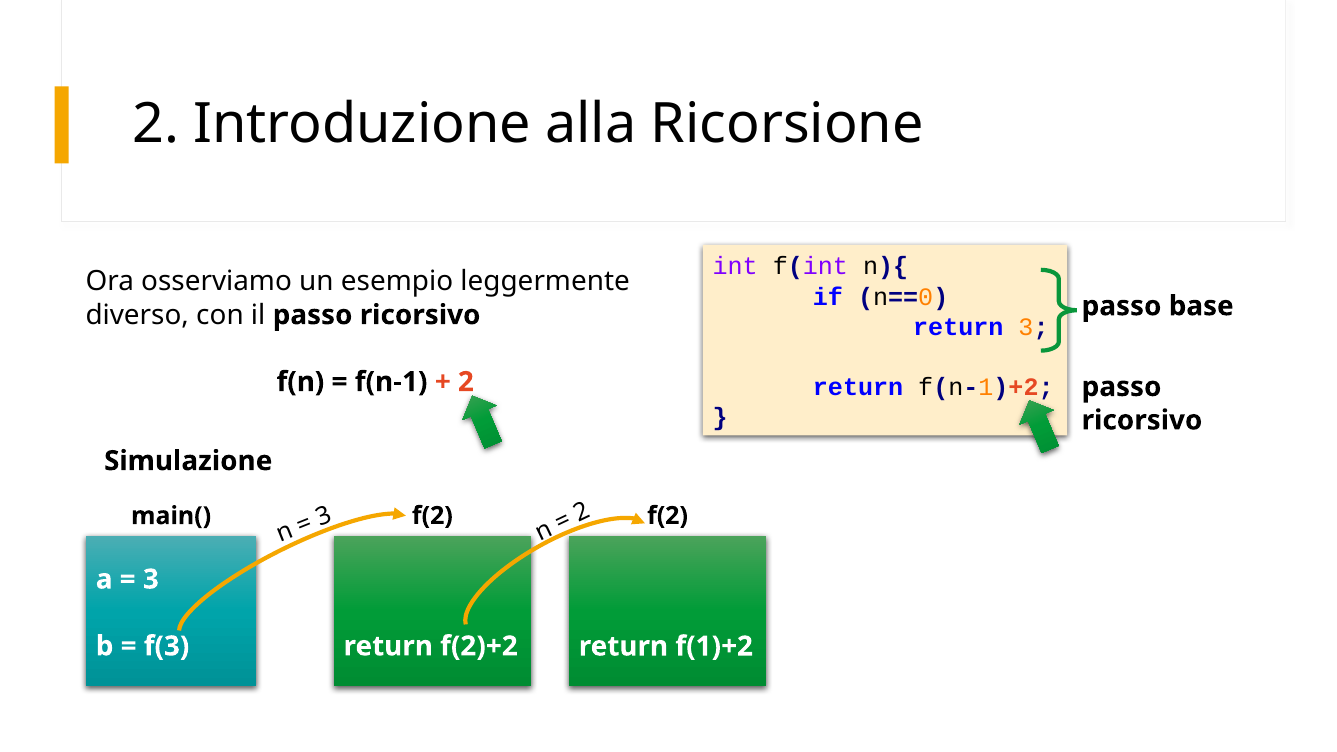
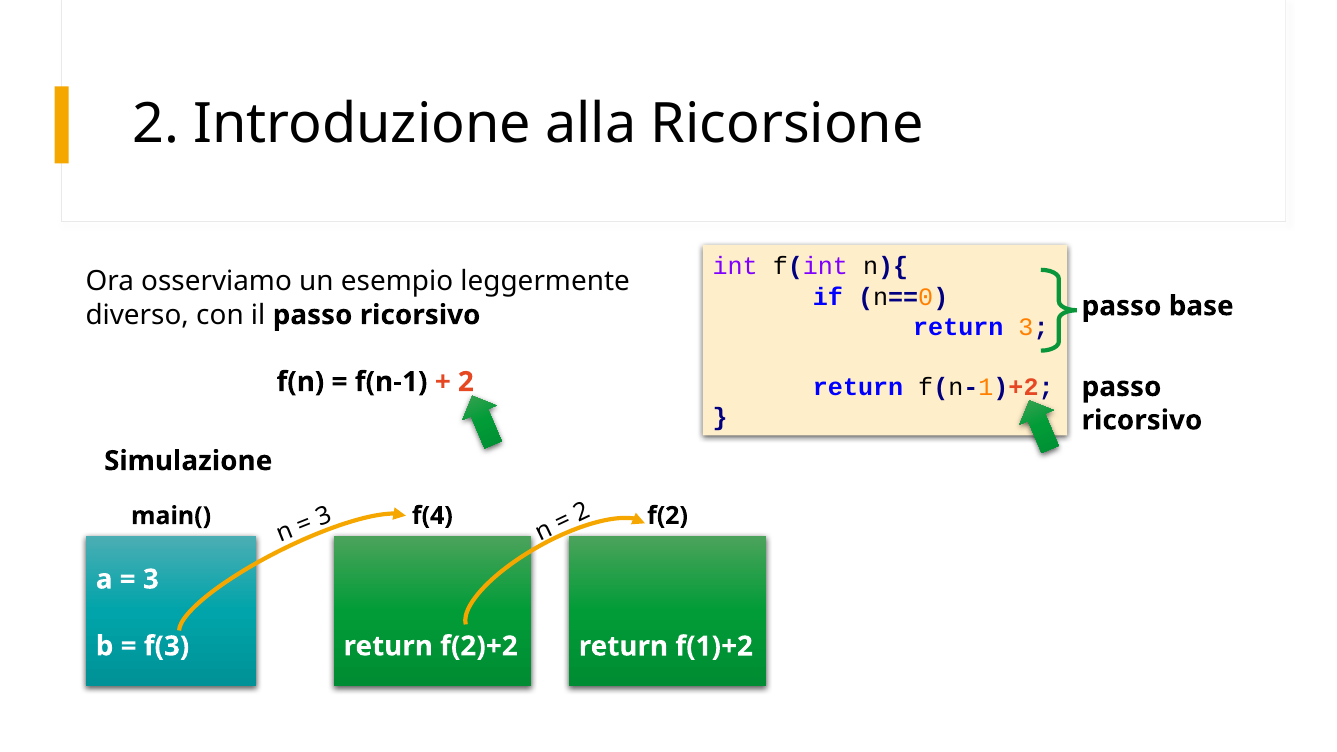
f(2: f(2 -> f(4 (432, 516)
